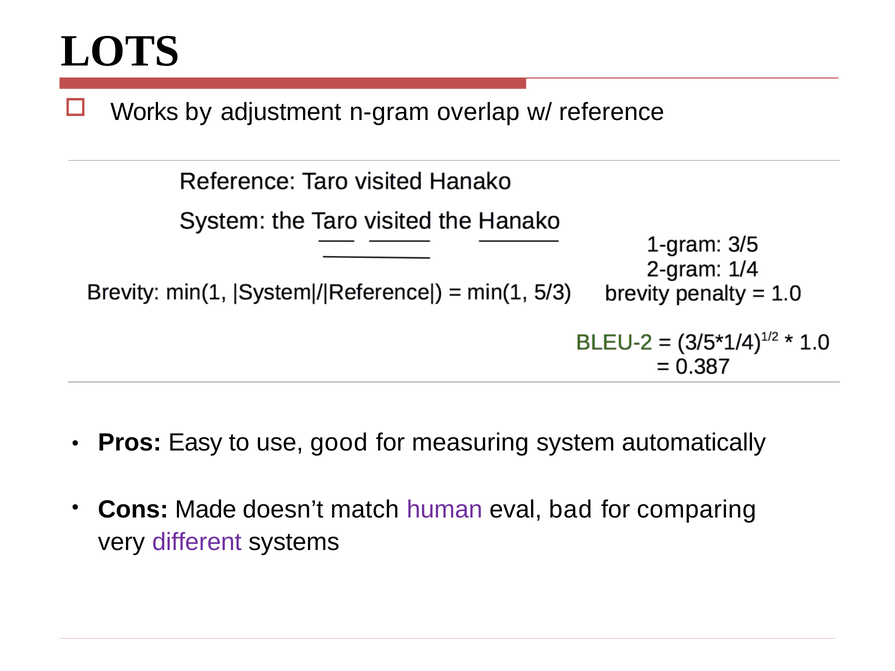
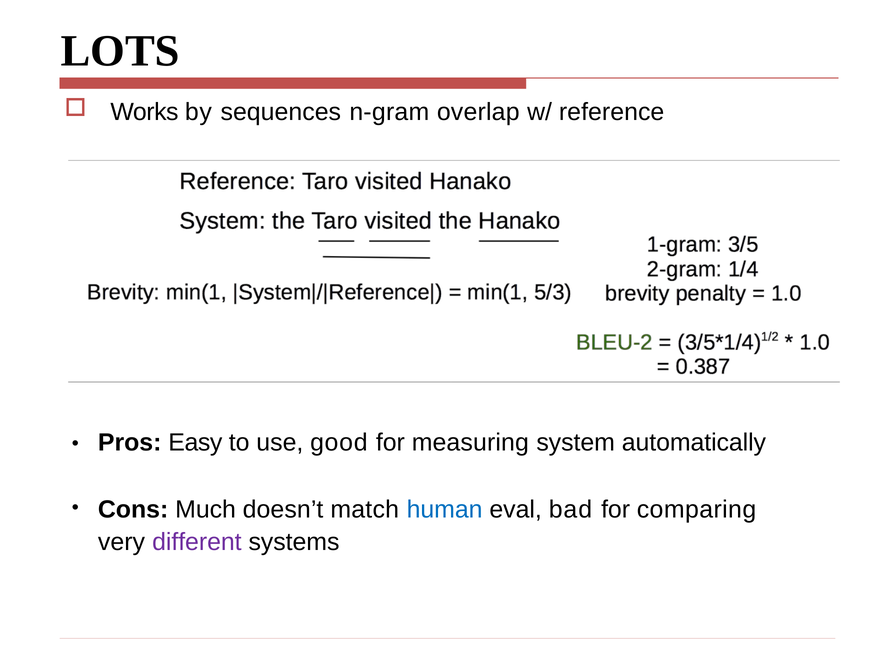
adjustment: adjustment -> sequences (281, 112)
Made: Made -> Much (206, 510)
human colour: purple -> blue (445, 510)
